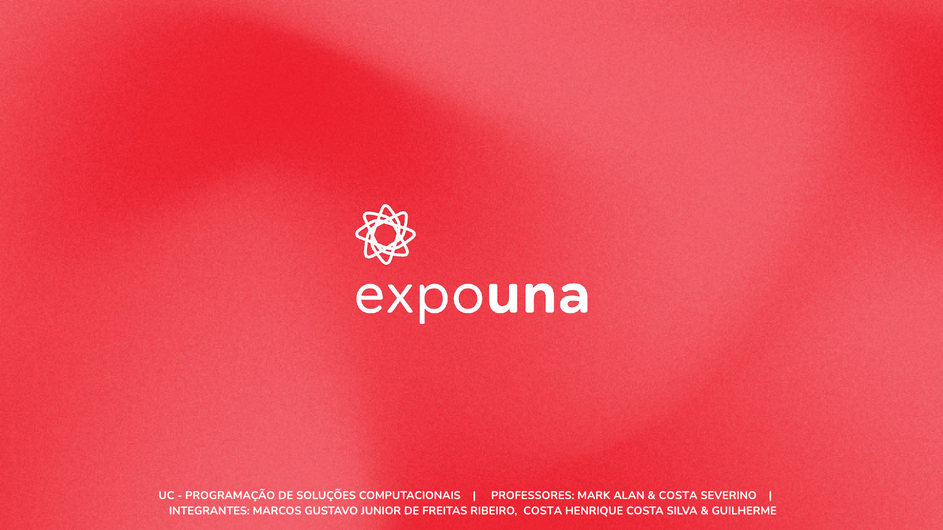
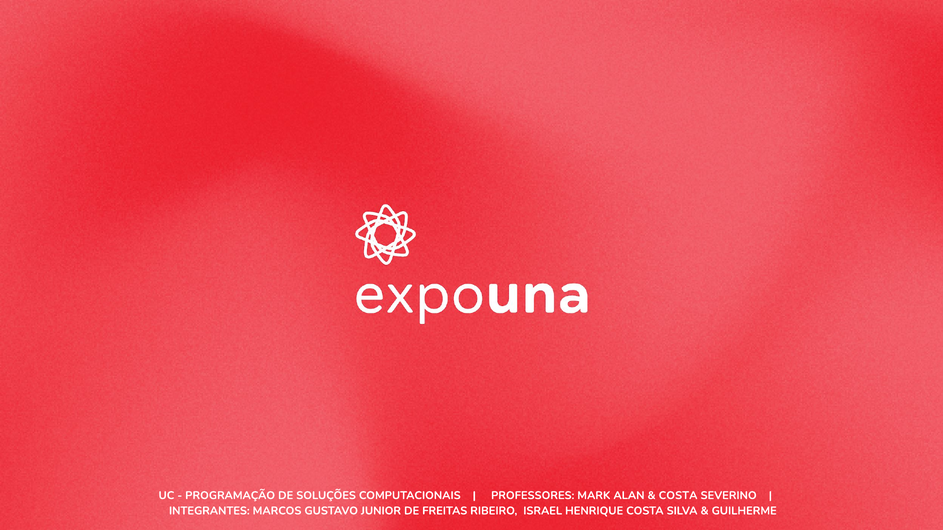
RIBEIRO COSTA: COSTA -> ISRAEL (543, 511)
